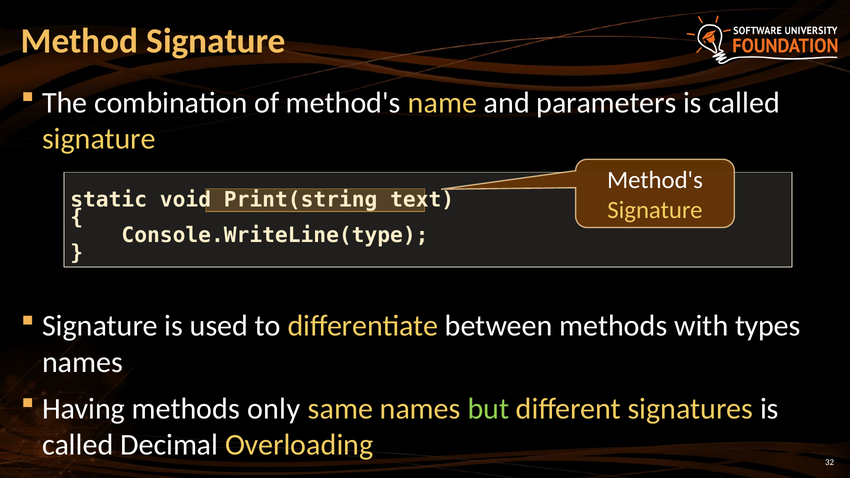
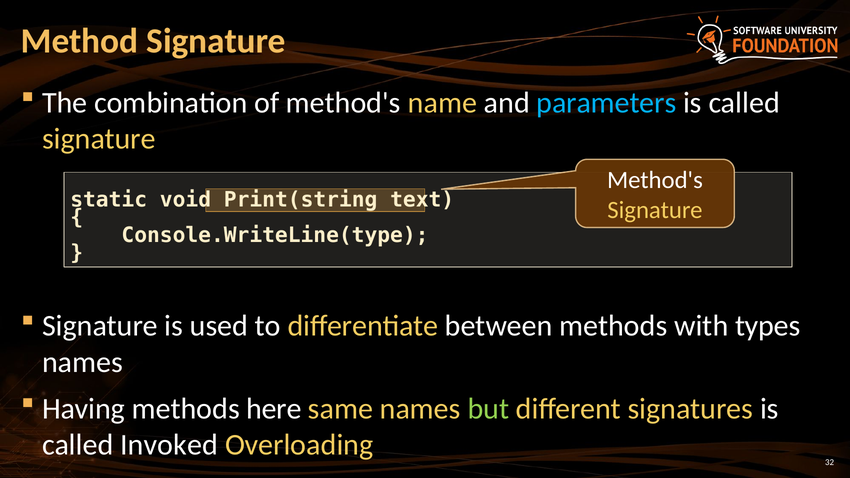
parameters colour: white -> light blue (606, 103)
only: only -> here (274, 409)
Decimal: Decimal -> Invoked (169, 445)
